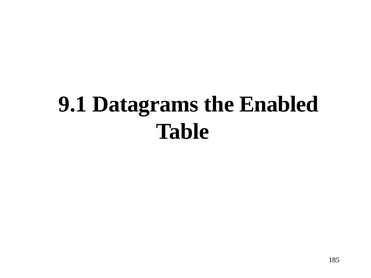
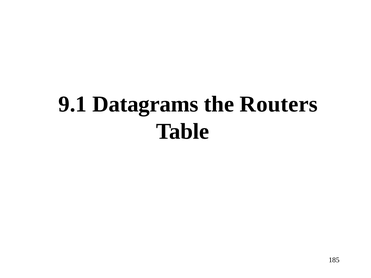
Enabled: Enabled -> Routers (279, 104)
